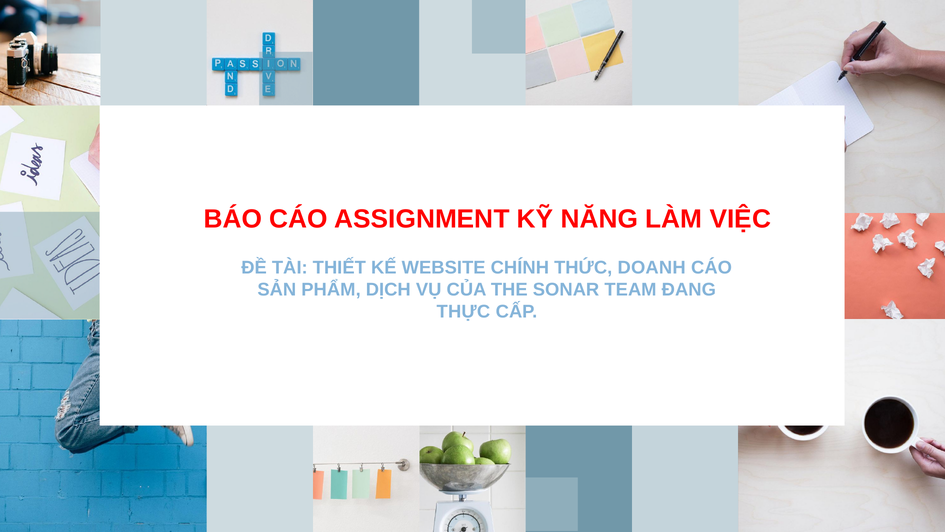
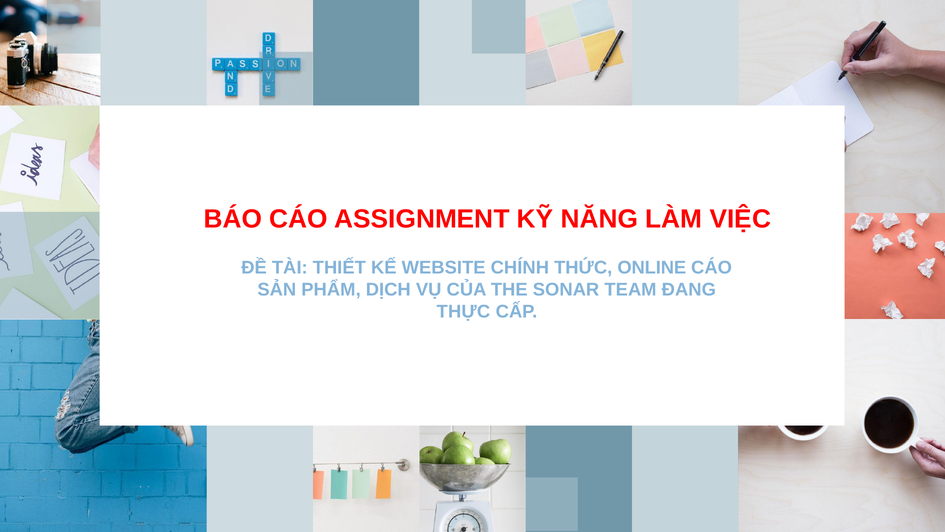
DOANH: DOANH -> ONLINE (652, 267)
